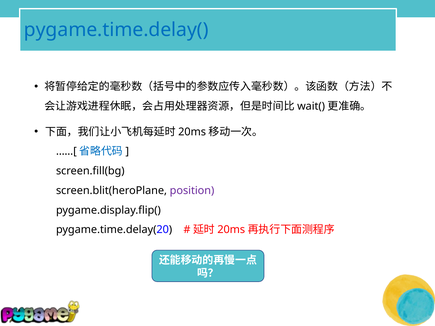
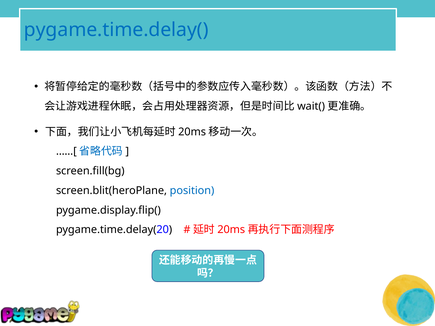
position colour: purple -> blue (192, 191)
